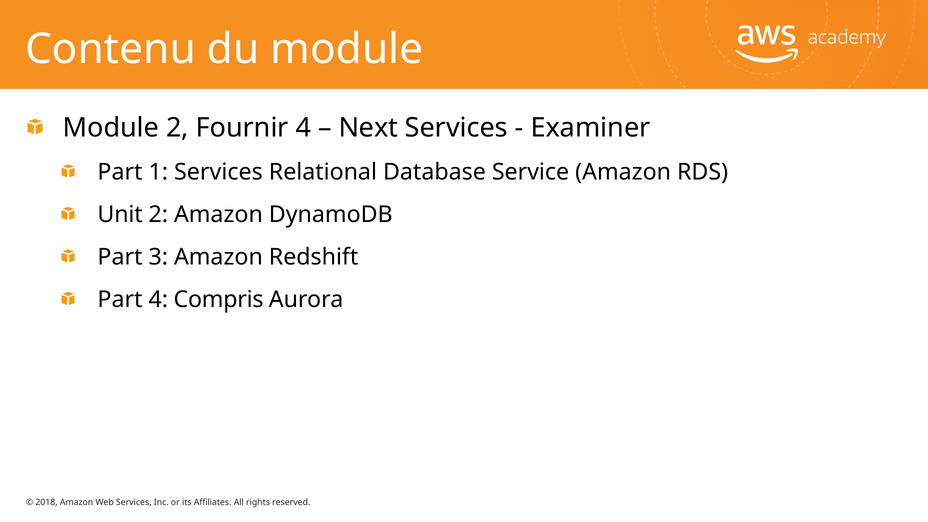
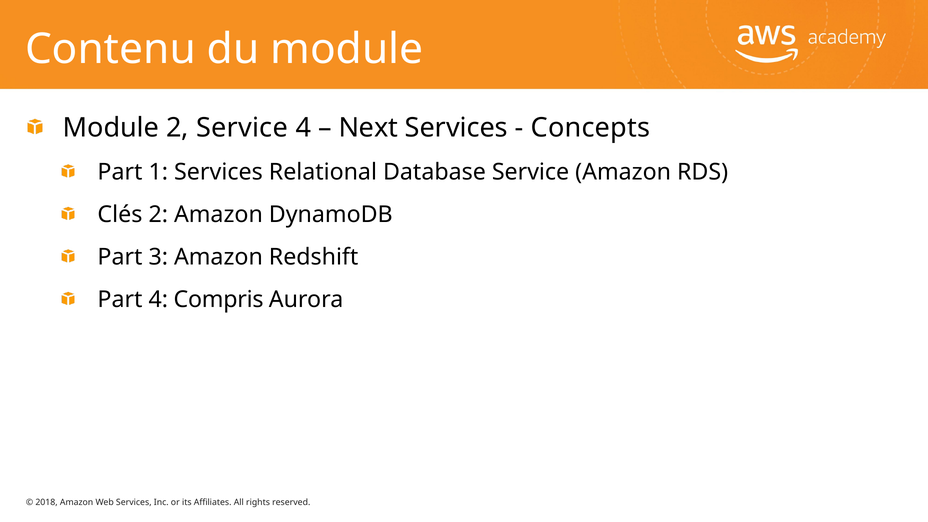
2 Fournir: Fournir -> Service (242, 128)
Examiner: Examiner -> Concepts (590, 128)
Unit: Unit -> Clés (120, 215)
